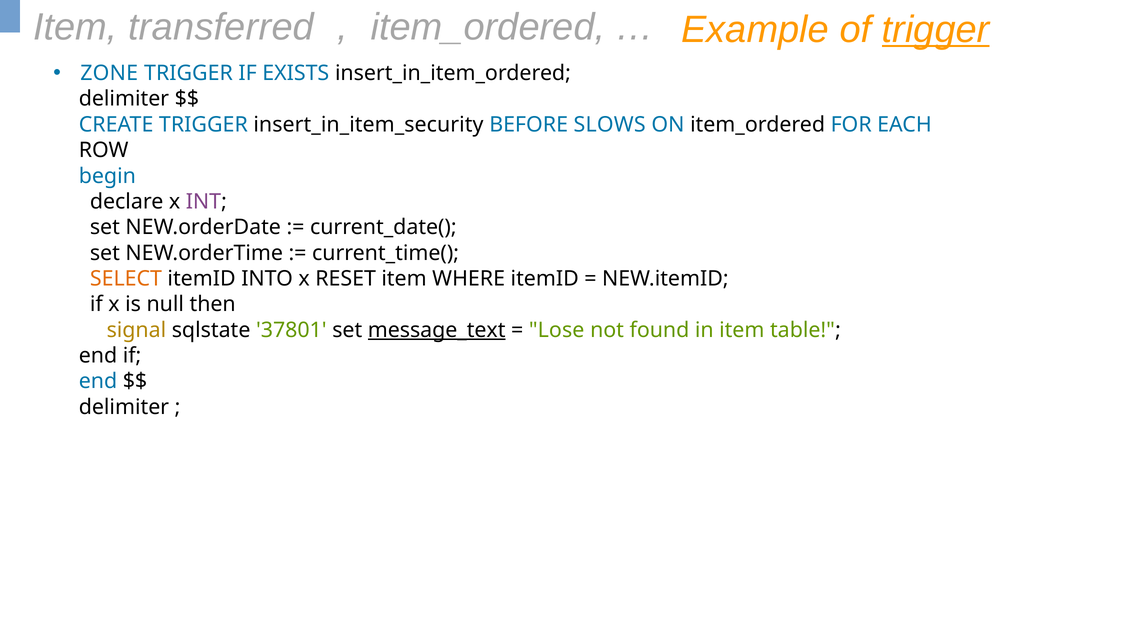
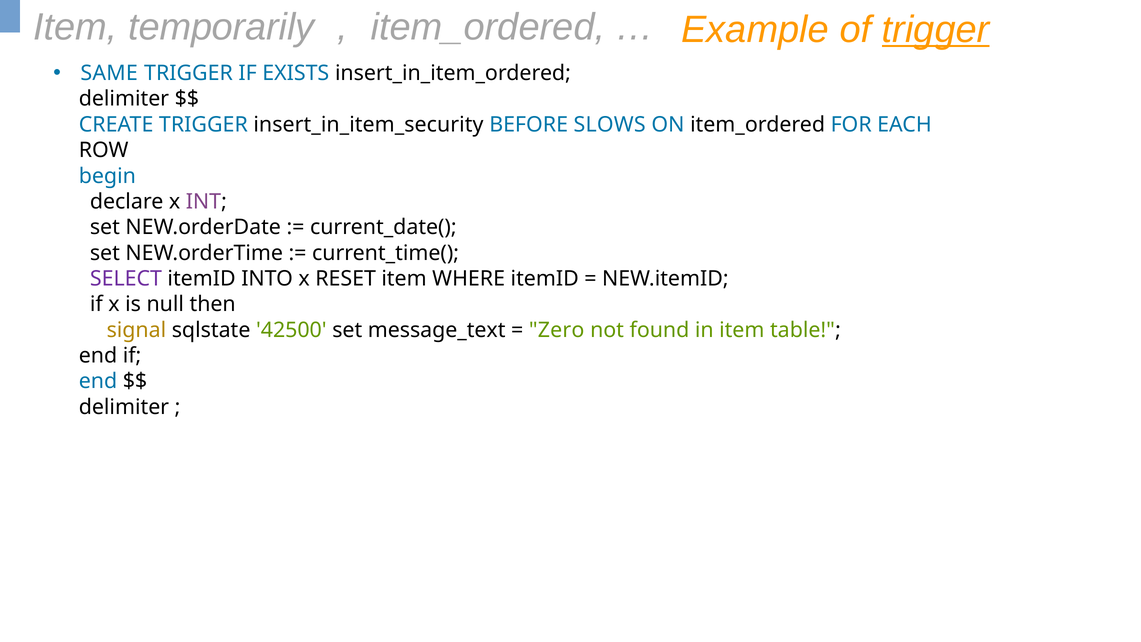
transferred: transferred -> temporarily (221, 27)
ZONE: ZONE -> SAME (109, 73)
SELECT colour: orange -> purple (126, 279)
37801: 37801 -> 42500 (291, 330)
message_text underline: present -> none (437, 330)
Lose: Lose -> Zero (557, 330)
